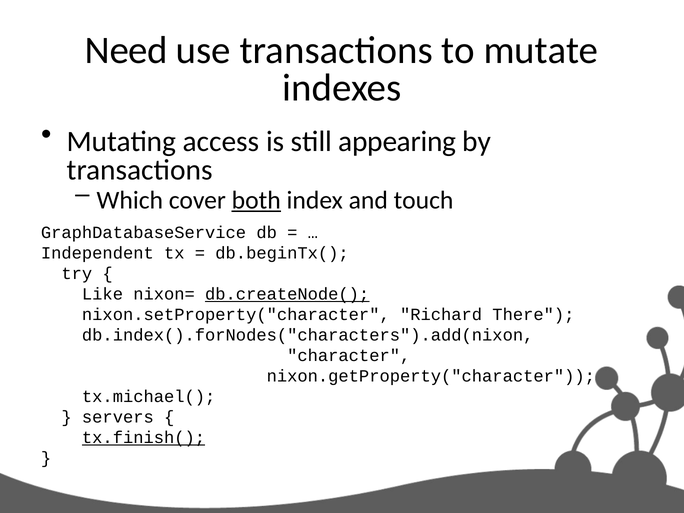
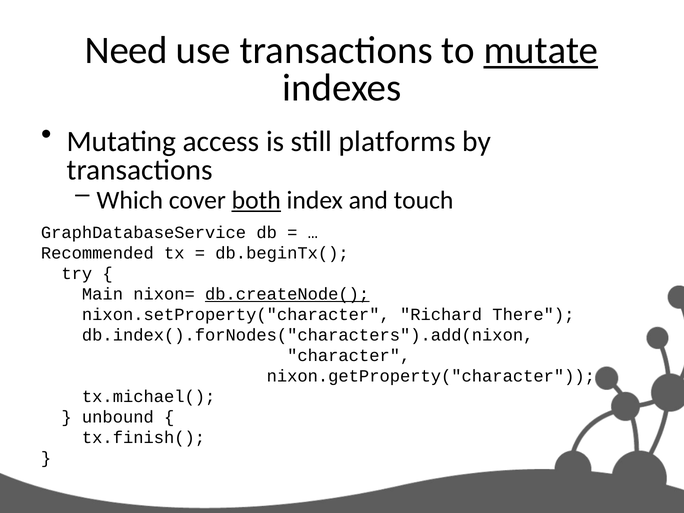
mutate underline: none -> present (541, 50)
appearing: appearing -> platforms (397, 142)
Independent: Independent -> Recommended (97, 253)
Like: Like -> Main (102, 294)
servers: servers -> unbound (118, 417)
tx.finish( underline: present -> none (144, 438)
